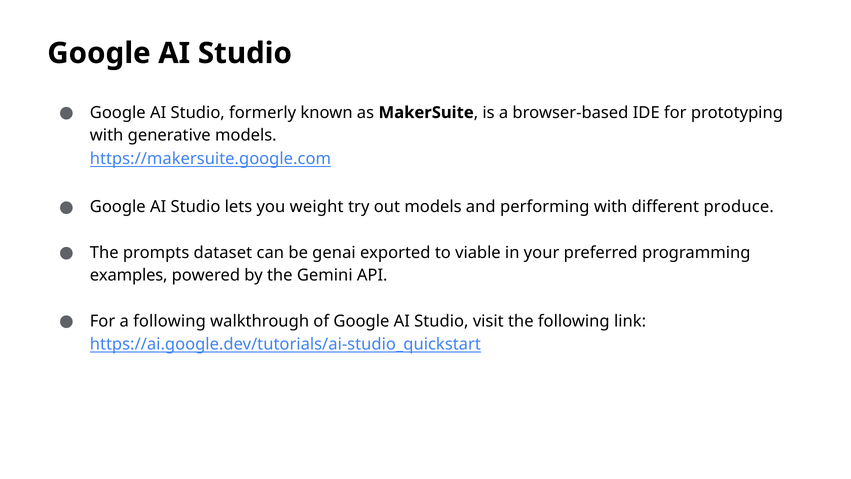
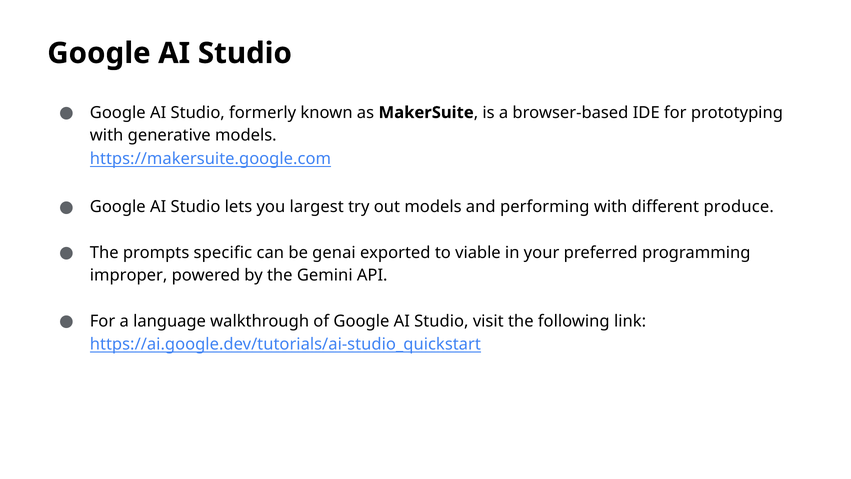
weight: weight -> largest (317, 207)
dataset: dataset -> specific (223, 252)
examples: examples -> improper (129, 275)
a following: following -> language (170, 321)
